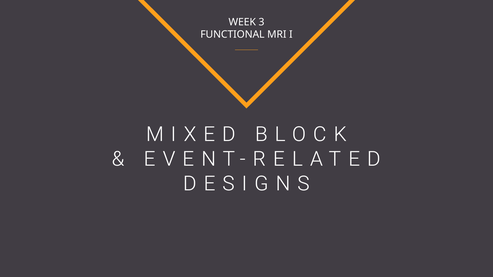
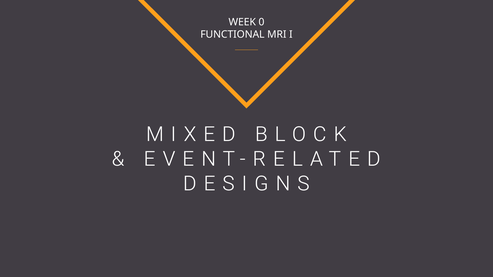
3: 3 -> 0 (261, 22)
